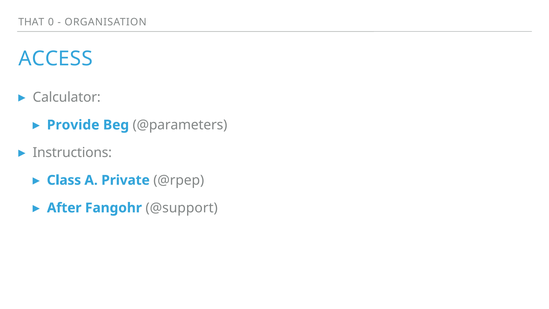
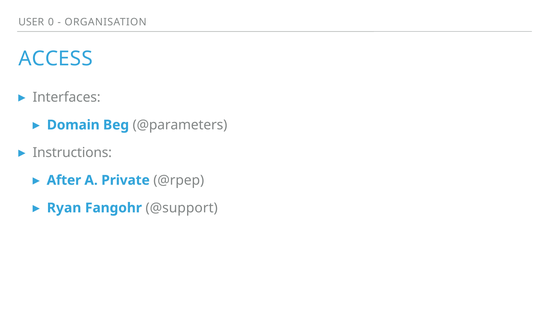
THAT: THAT -> USER (31, 22)
Calculator: Calculator -> Interfaces (67, 97)
Provide: Provide -> Domain (73, 125)
Class: Class -> After (64, 180)
After: After -> Ryan (64, 208)
